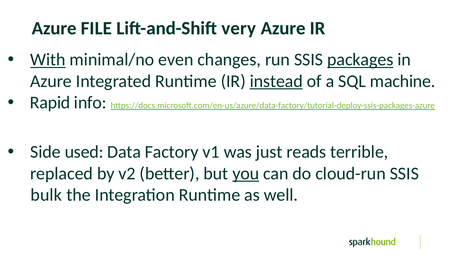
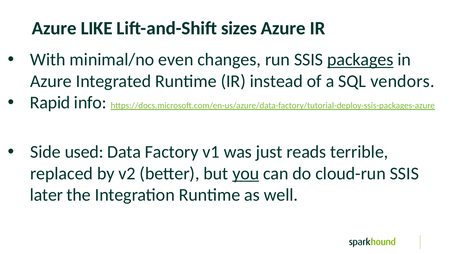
FILE: FILE -> LIKE (97, 28)
very: very -> sizes (239, 28)
With underline: present -> none (48, 60)
instead underline: present -> none (276, 81)
machine: machine -> vendors (402, 81)
bulk: bulk -> later (46, 195)
